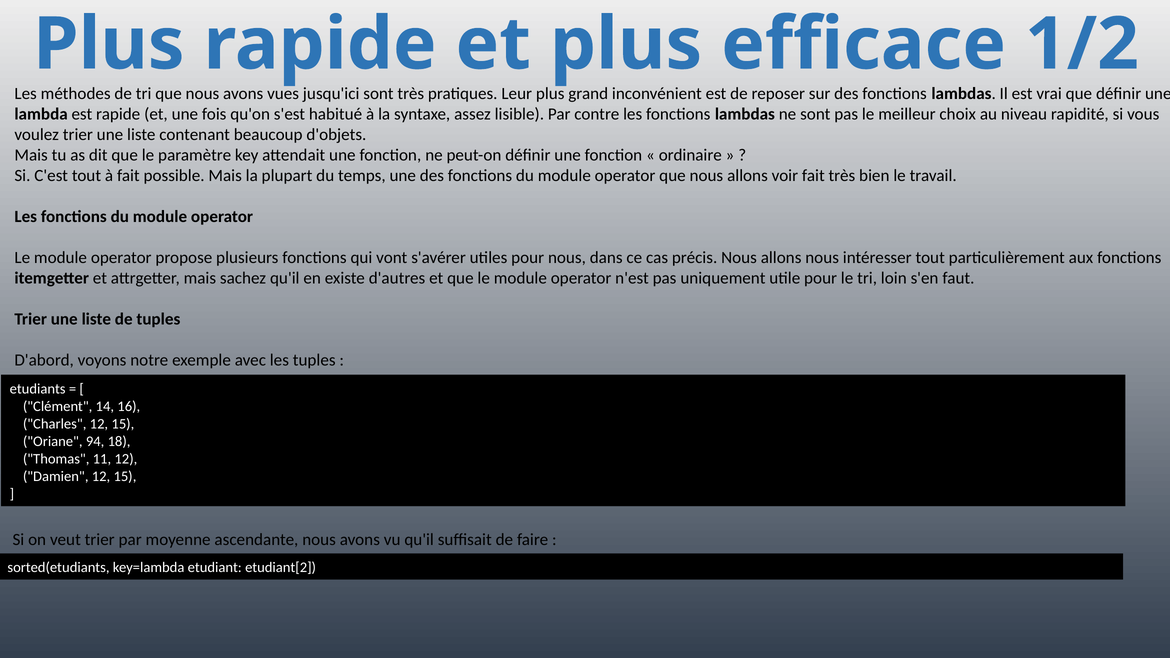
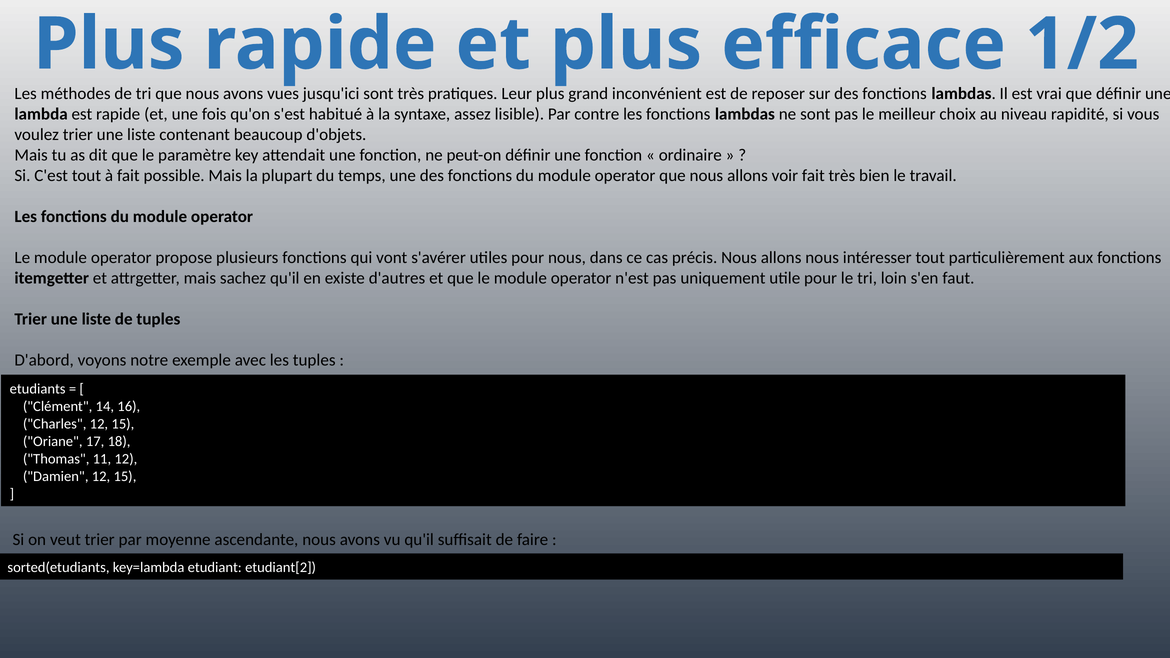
94: 94 -> 17 (95, 442)
